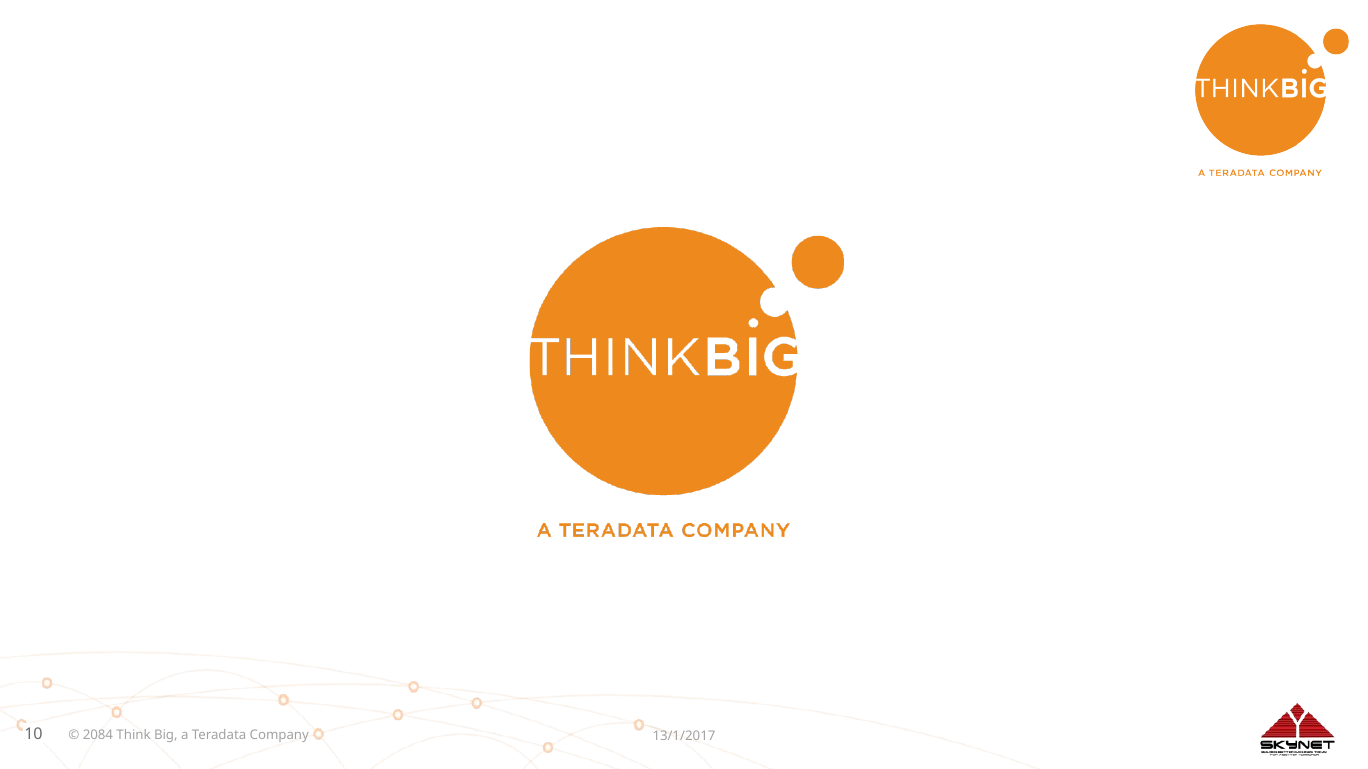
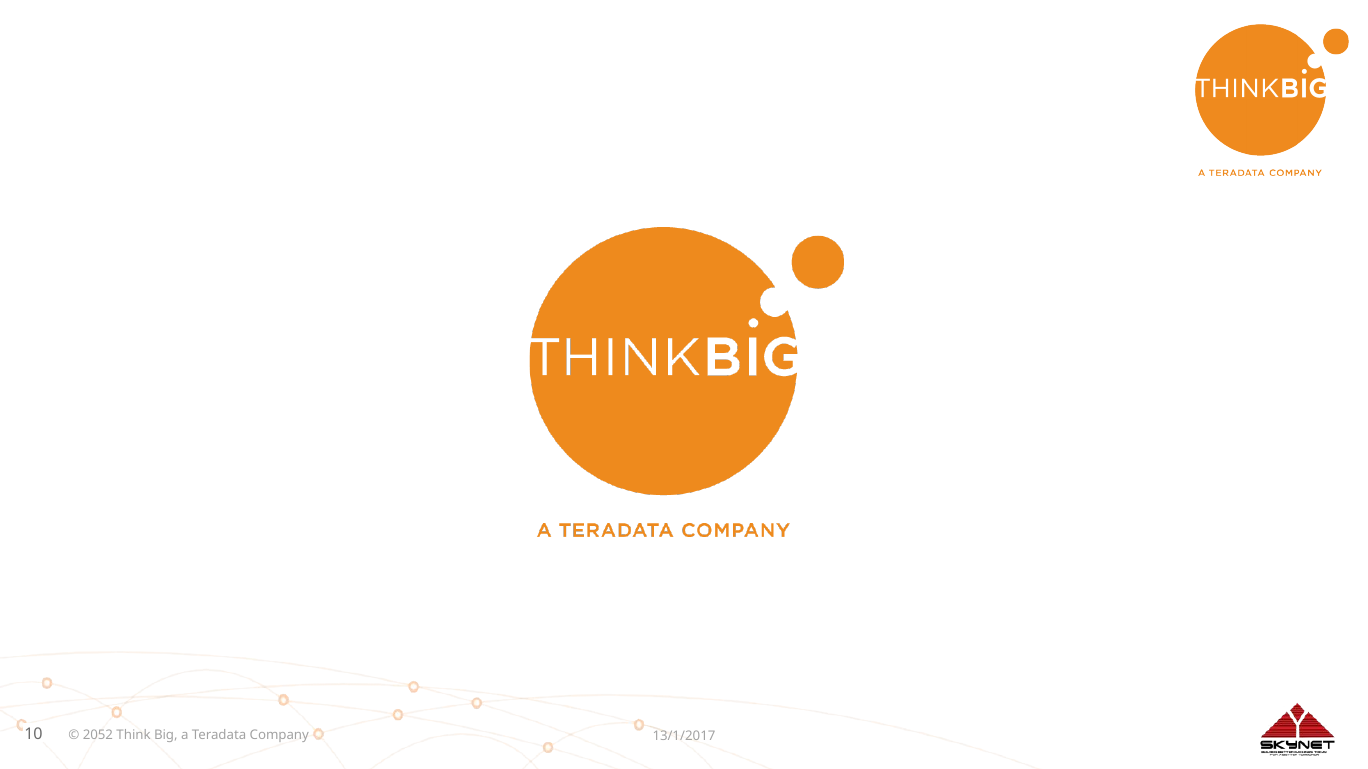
2084: 2084 -> 2052 (98, 736)
